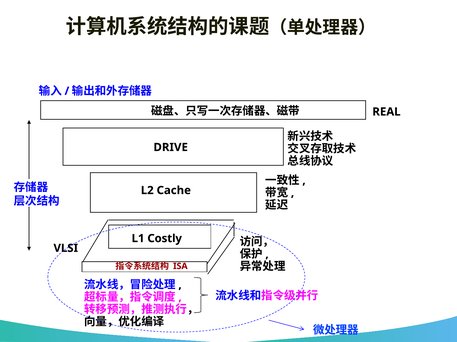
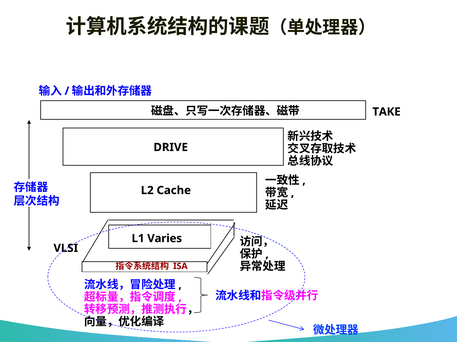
REAL: REAL -> TAKE (387, 112)
Costly: Costly -> Varies (165, 239)
